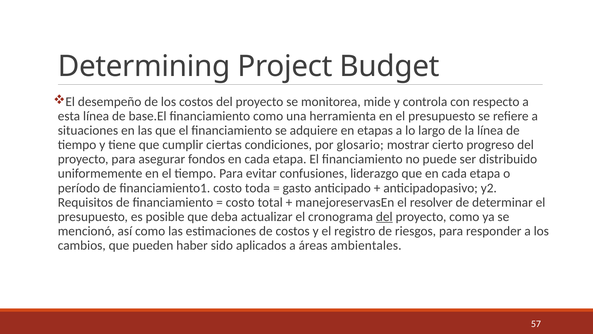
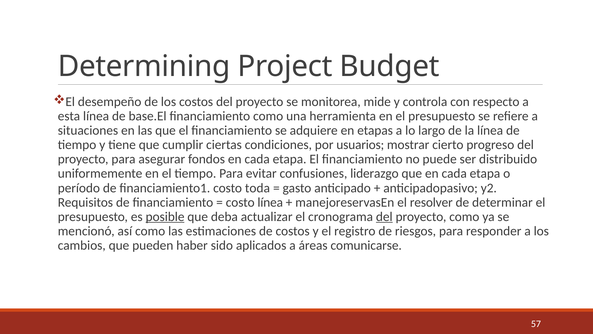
glosario: glosario -> usuarios (360, 145)
costo total: total -> línea (270, 202)
posible underline: none -> present (165, 216)
ambientales: ambientales -> comunicarse (366, 245)
